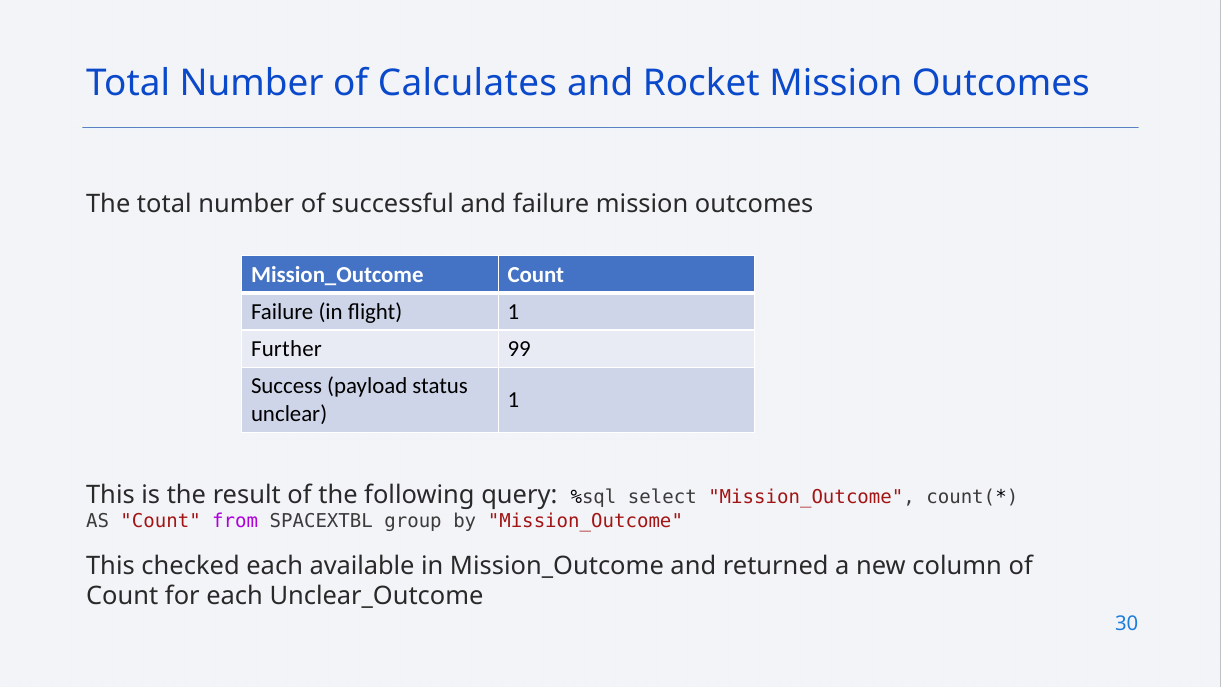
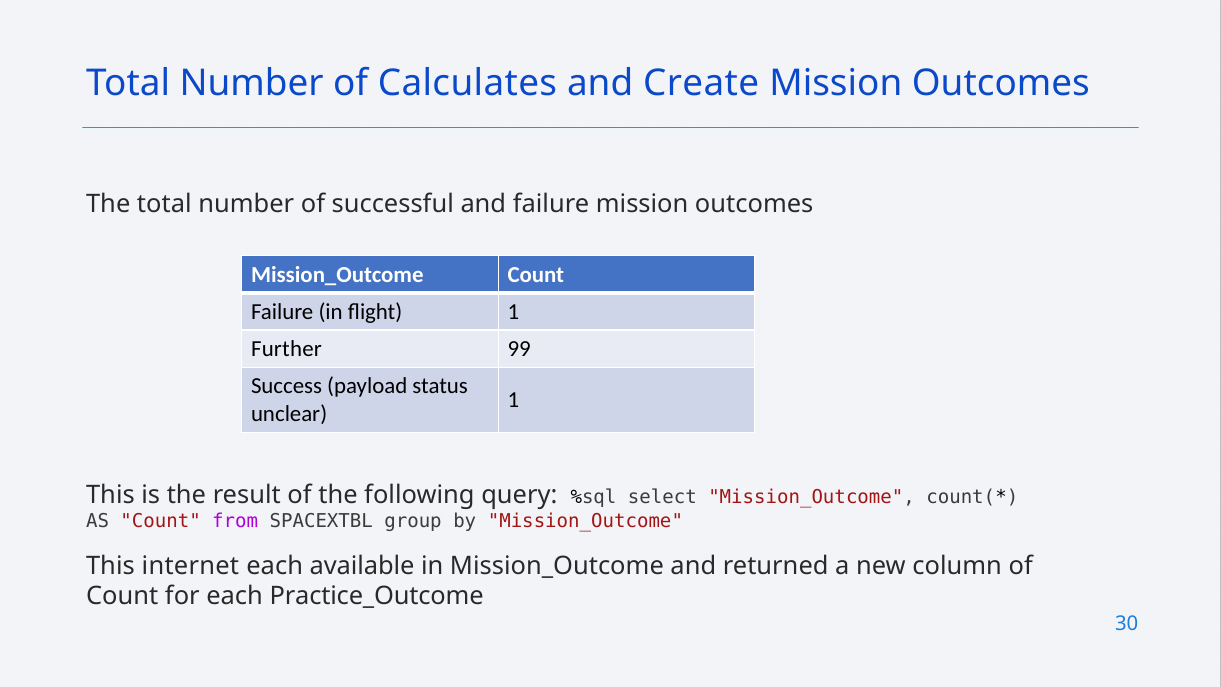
Rocket: Rocket -> Create (701, 83)
checked: checked -> internet (190, 566)
Unclear_Outcome: Unclear_Outcome -> Practice_Outcome (377, 596)
